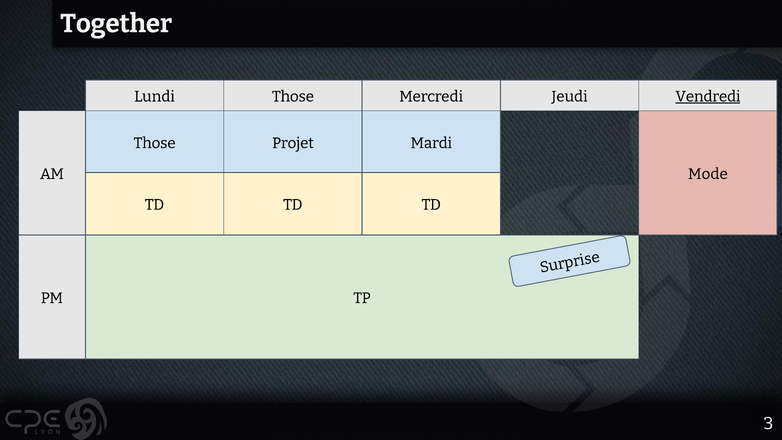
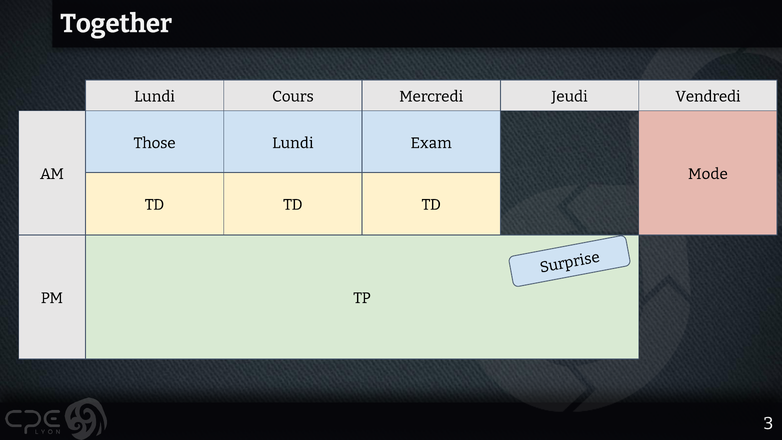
Lundi Those: Those -> Cours (293, 96)
Vendredi underline: present -> none (708, 96)
Projet: Projet -> Lundi (293, 143)
Mardi: Mardi -> Exam (431, 143)
